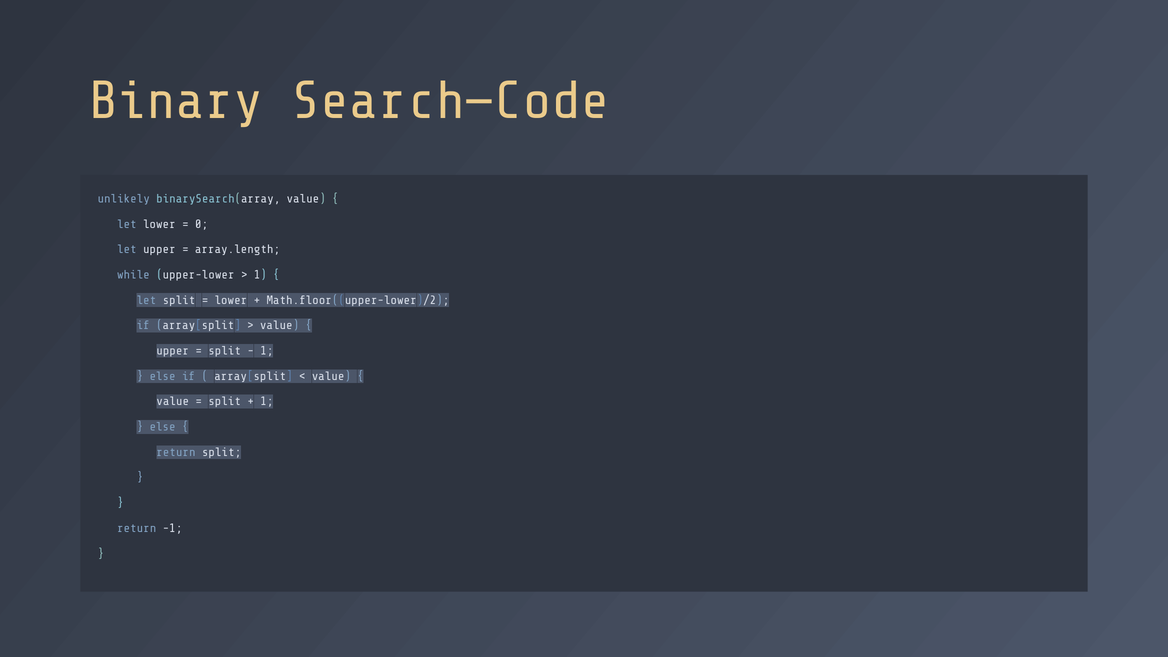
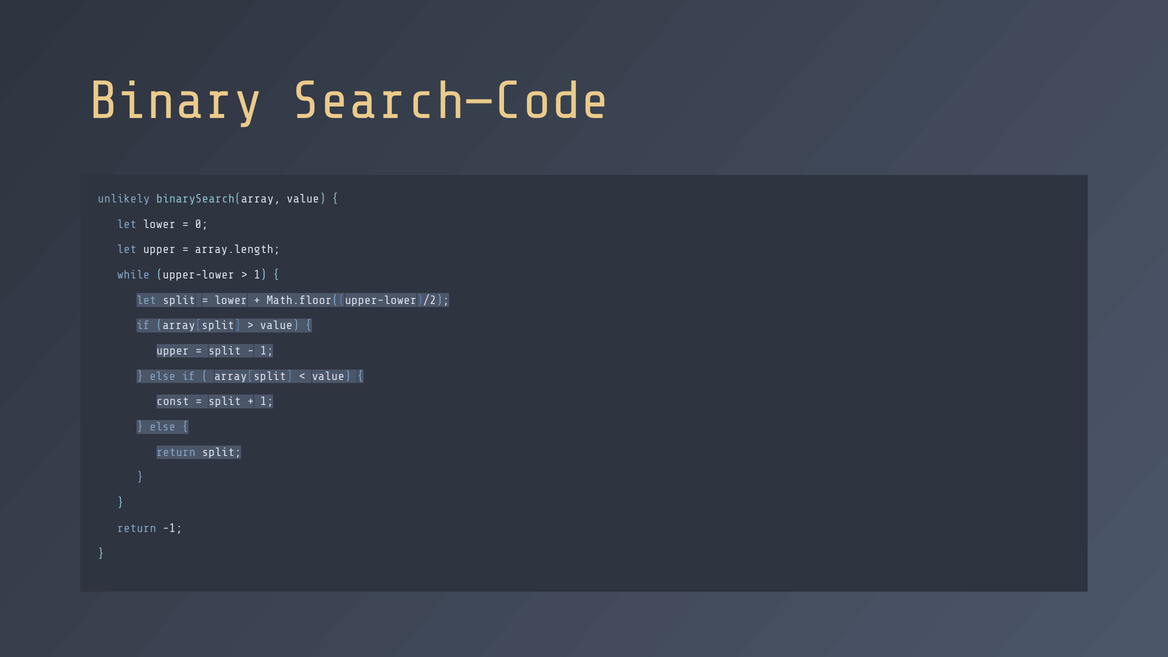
value: value -> const (173, 401)
